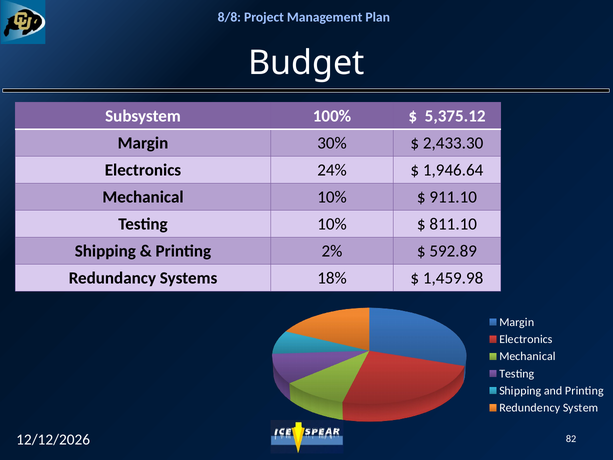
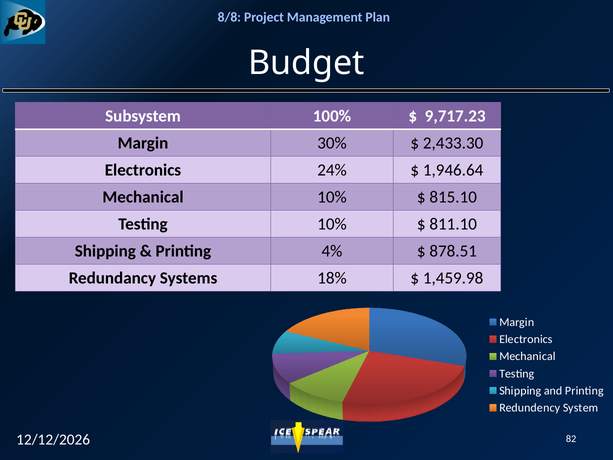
5,375.12: 5,375.12 -> 9,717.23 (455, 116)
911.10: 911.10 -> 815.10 (453, 197)
2%: 2% -> 4% (332, 251)
592.89: 592.89 -> 878.51 (453, 251)
